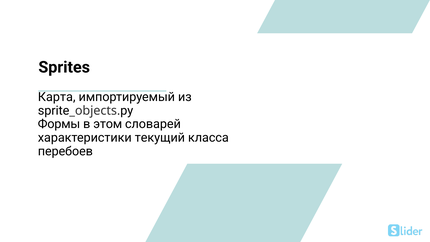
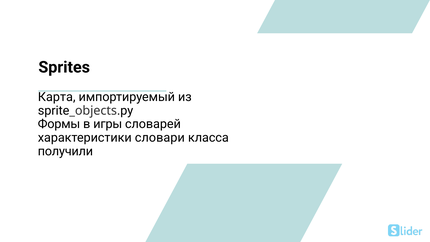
этом: этом -> игры (108, 124)
текущий: текущий -> словари (160, 138)
перебоев: перебоев -> получили (65, 151)
